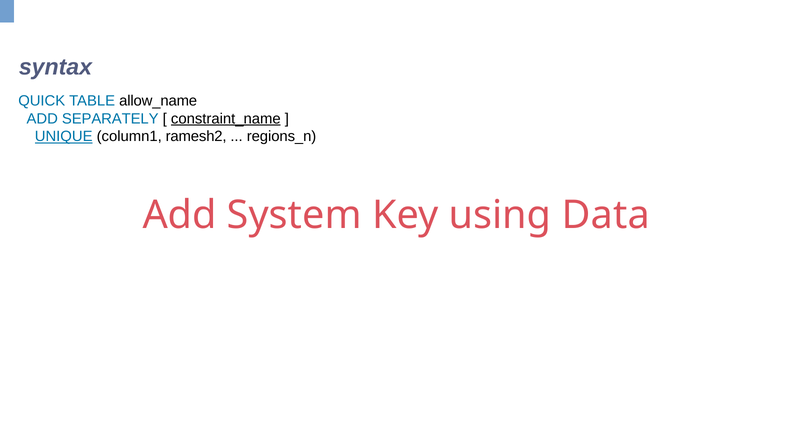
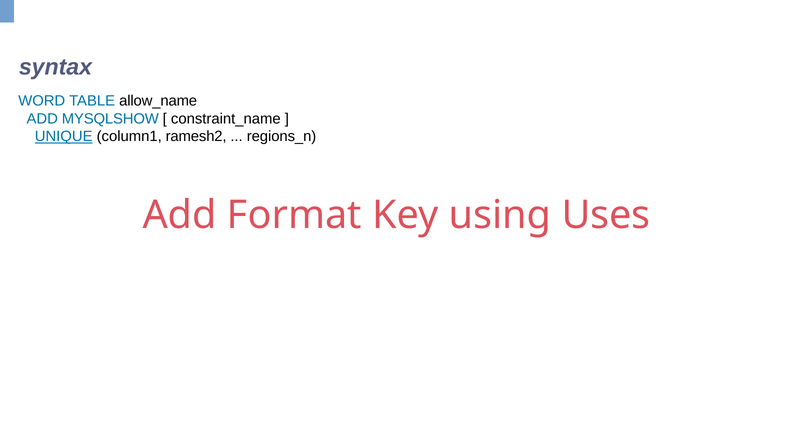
QUICK: QUICK -> WORD (42, 101)
SEPARATELY: SEPARATELY -> MYSQLSHOW (110, 119)
constraint_name underline: present -> none (226, 119)
System: System -> Format (294, 215)
Data: Data -> Uses (606, 215)
